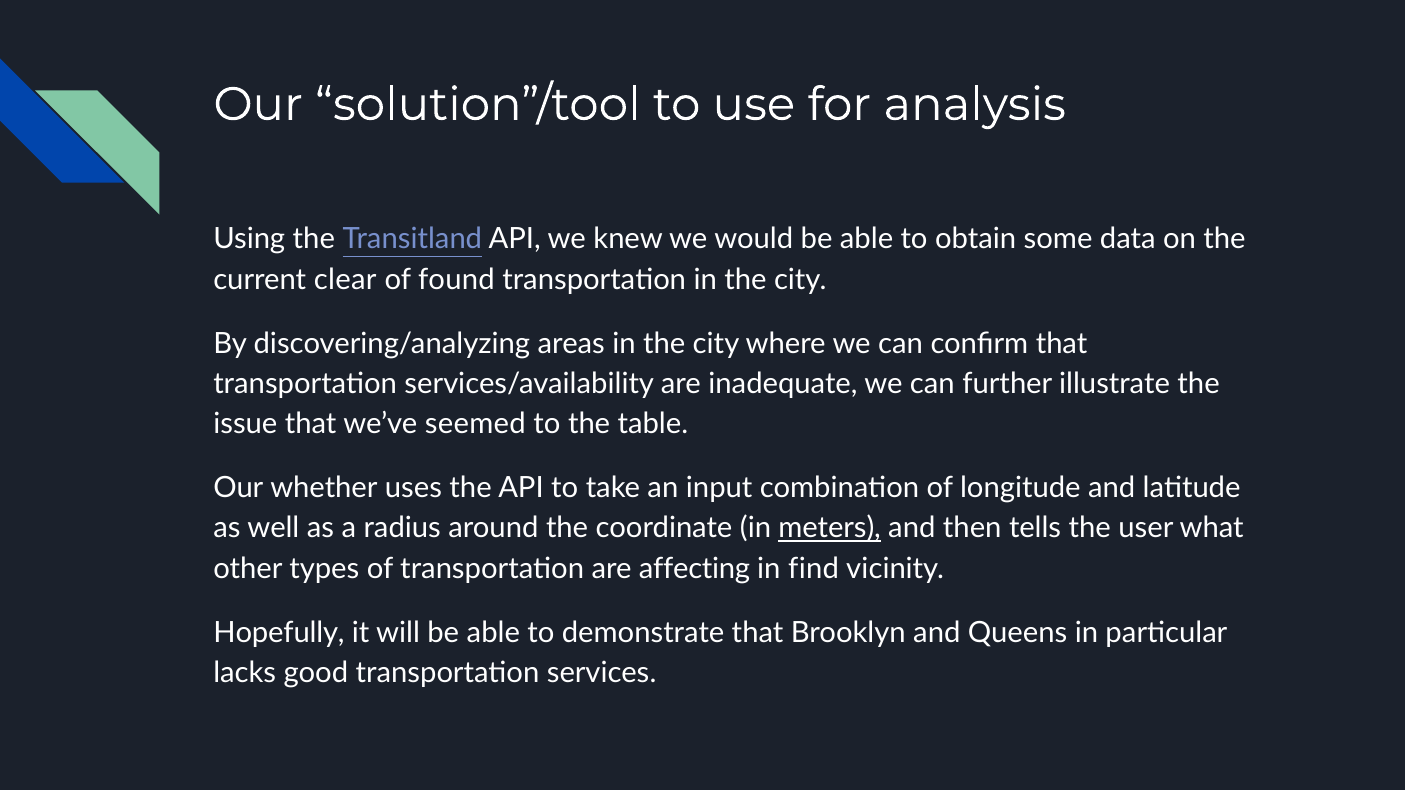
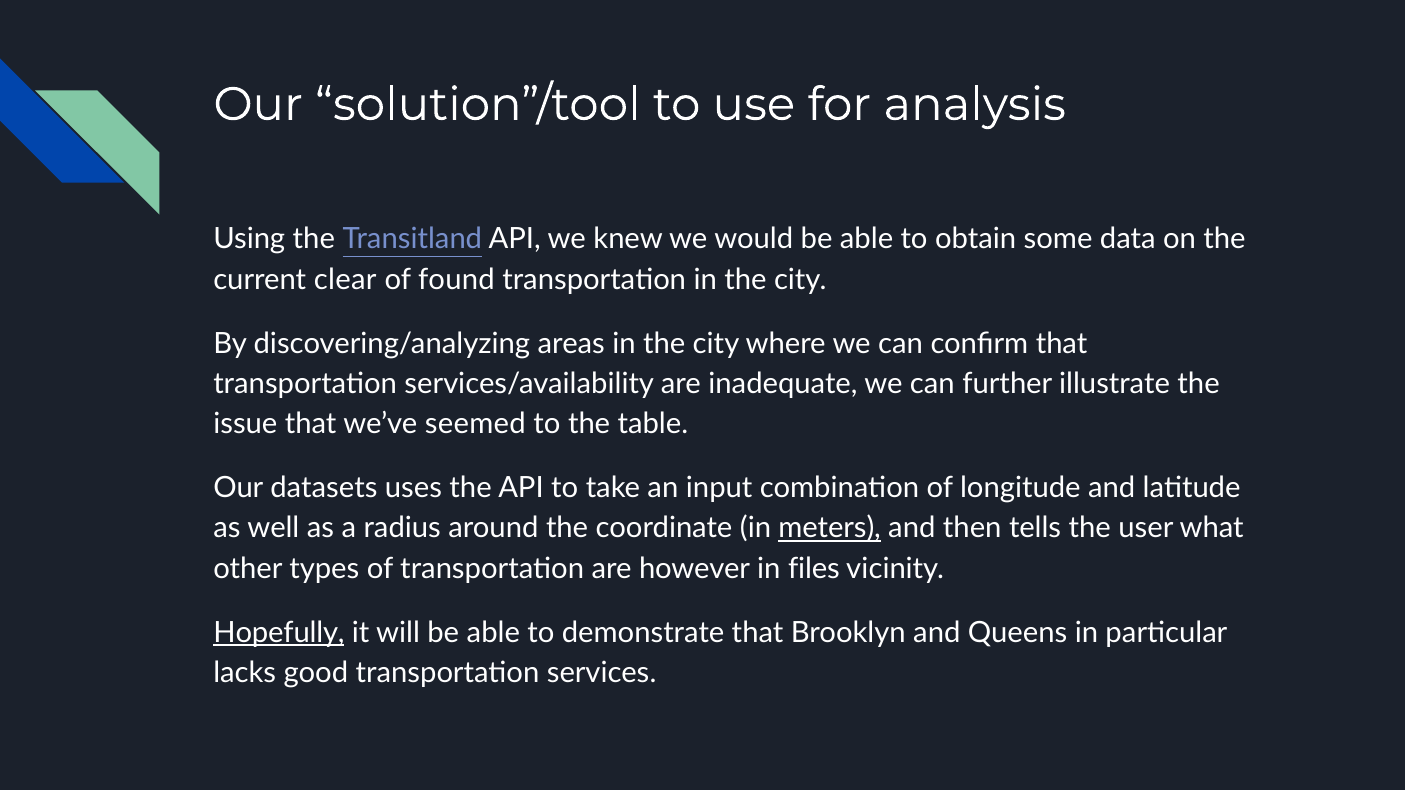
whether: whether -> datasets (324, 488)
affecting: affecting -> however (695, 569)
find: find -> files (814, 569)
Hopefully underline: none -> present (279, 633)
